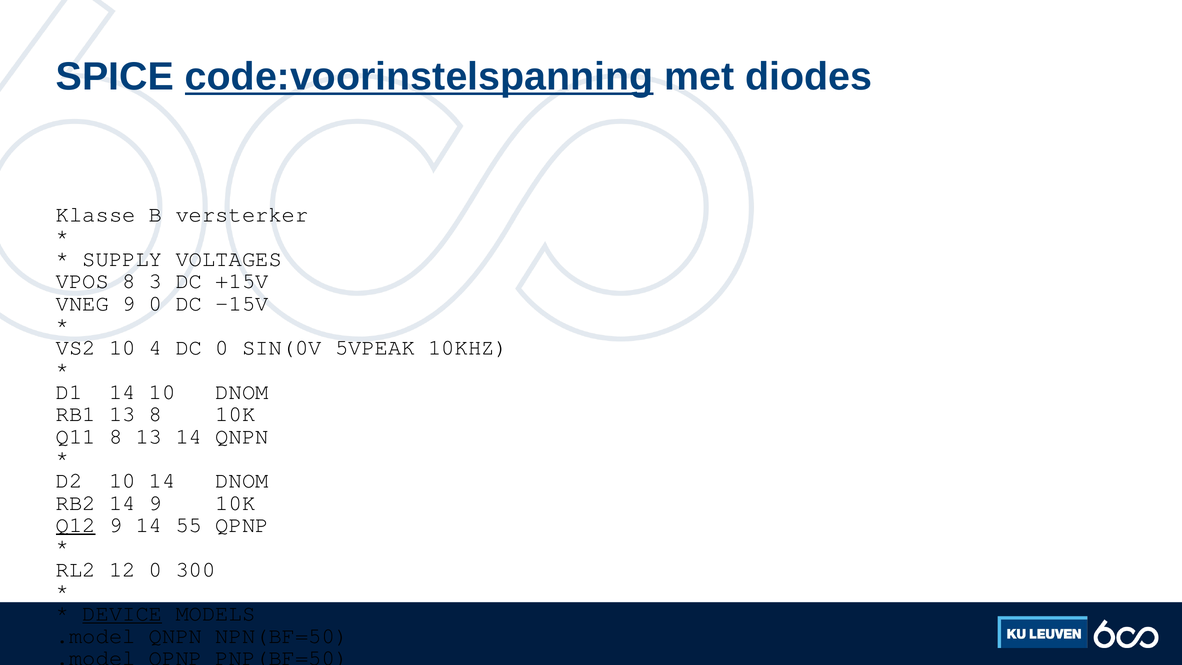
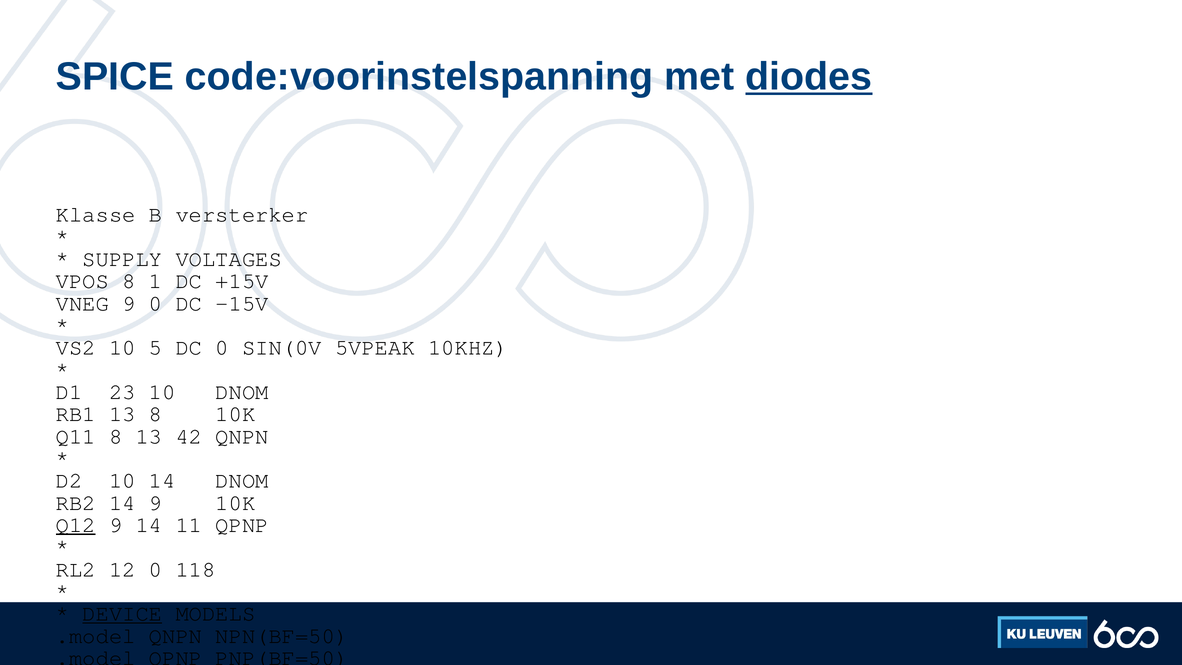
code:voorinstelspanning underline: present -> none (419, 77)
diodes underline: none -> present (809, 77)
3: 3 -> 1 (156, 281)
4: 4 -> 5 (156, 347)
D1 14: 14 -> 23 (122, 392)
13 14: 14 -> 42 (189, 436)
55: 55 -> 11 (189, 525)
300: 300 -> 118 (195, 569)
